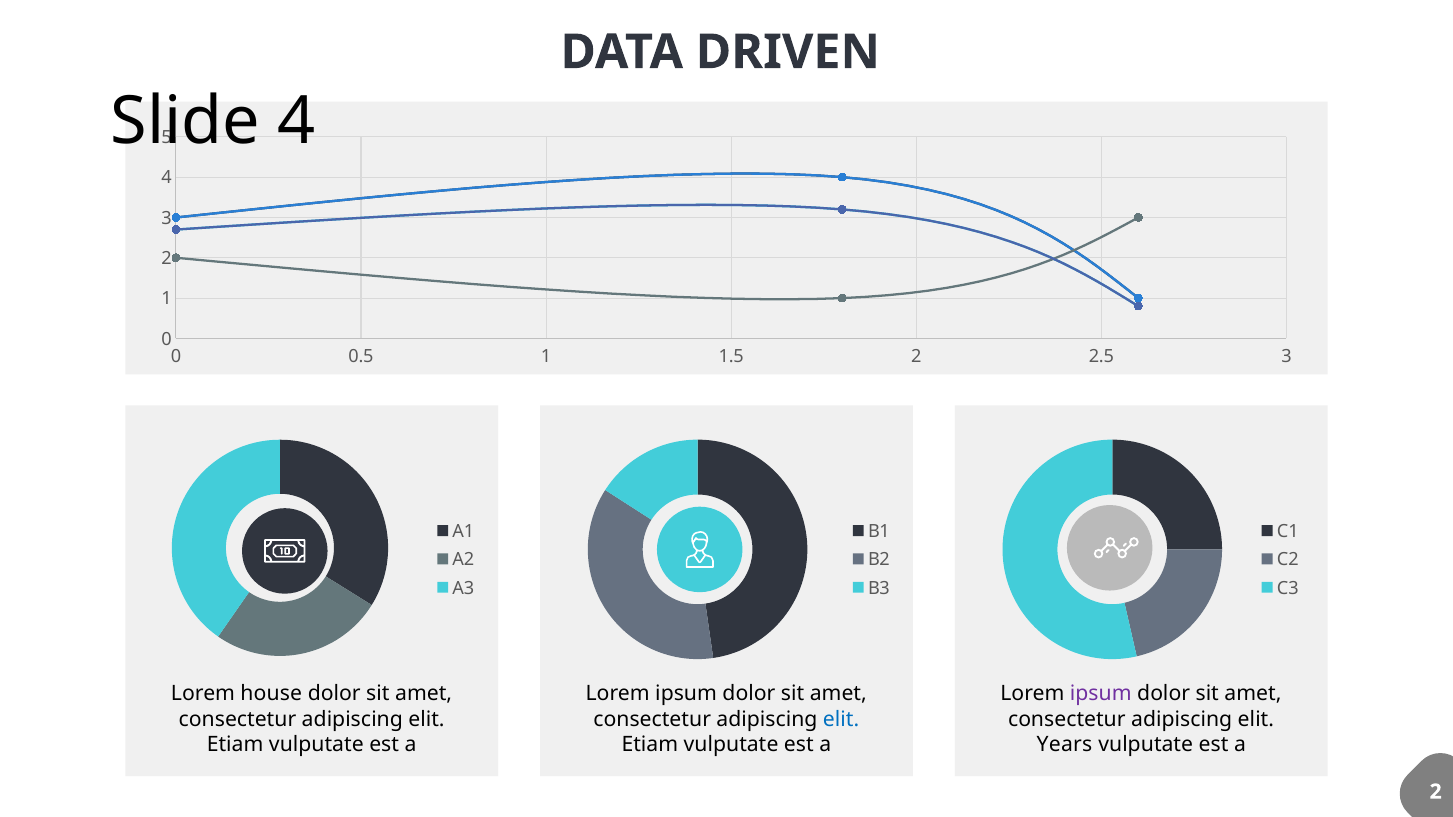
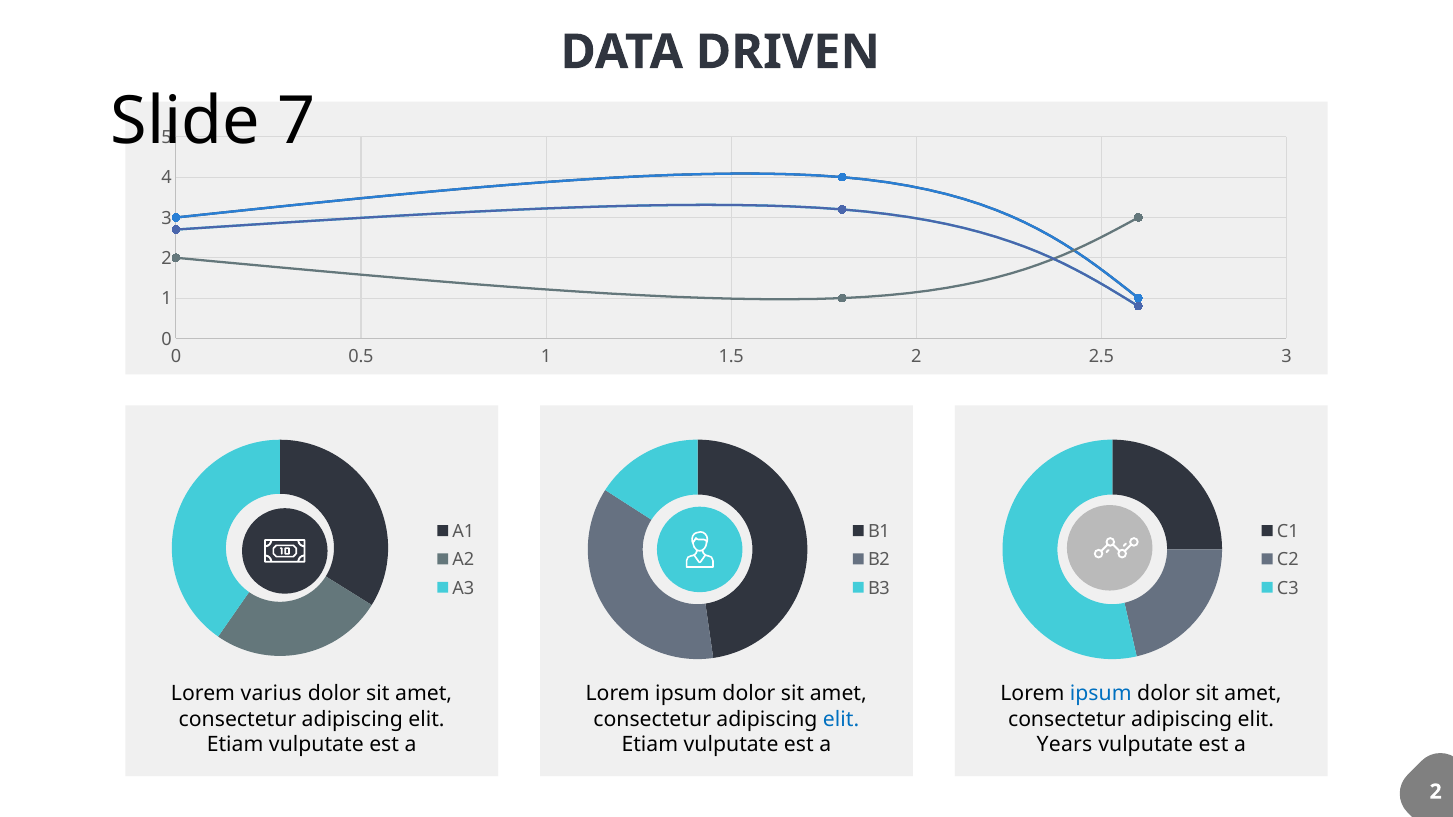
4: 4 -> 7 (296, 122)
house: house -> varius (271, 694)
ipsum colour: purple -> blue (1101, 694)
